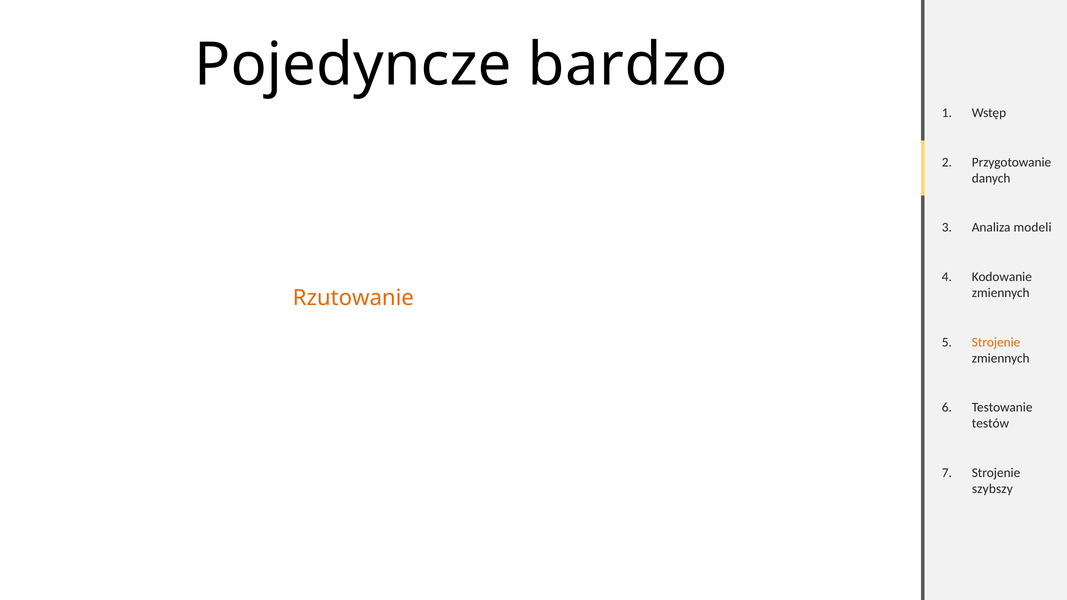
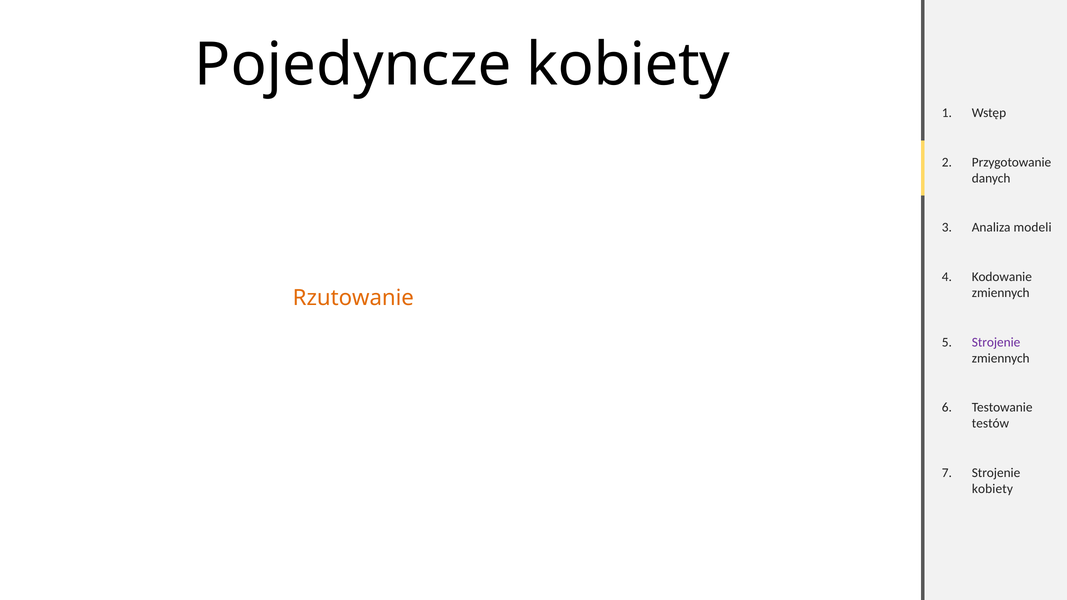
Pojedyncze bardzo: bardzo -> kobiety (628, 65)
Strojenie colour: orange -> purple (996, 342)
szybszy: szybszy -> kobiety (992, 489)
